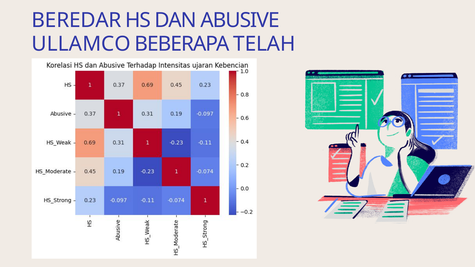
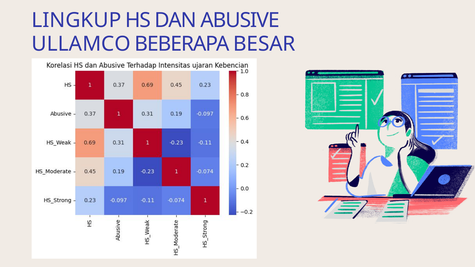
BEREDAR: BEREDAR -> LINGKUP (76, 20)
TELAH: TELAH -> BESAR (264, 44)
